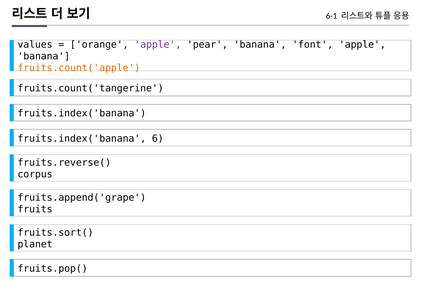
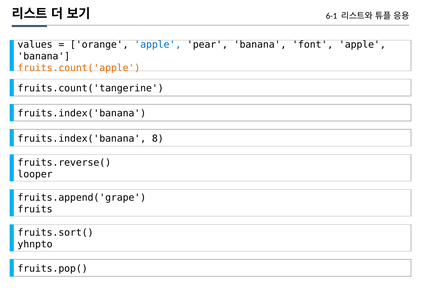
apple colour: purple -> blue (158, 44)
6: 6 -> 8 (158, 138)
corpus: corpus -> looper (35, 174)
planet: planet -> yhnpto (35, 244)
